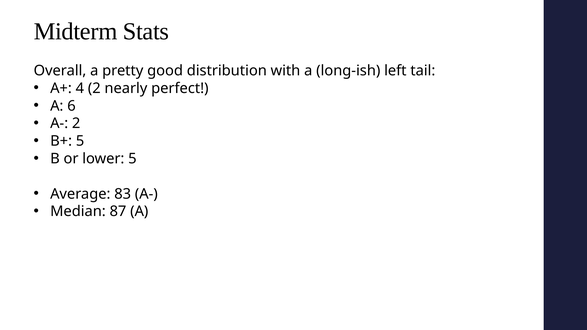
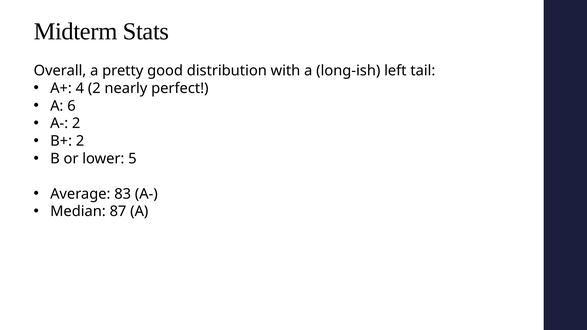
B+ 5: 5 -> 2 (80, 141)
